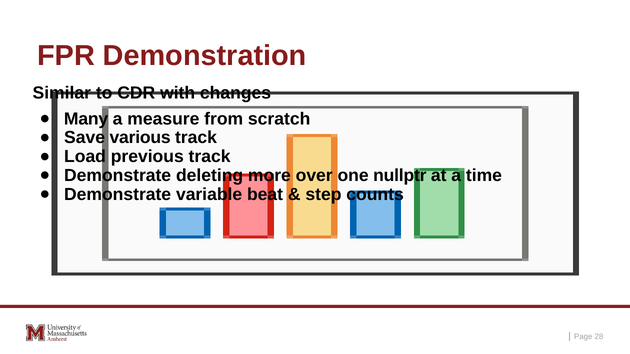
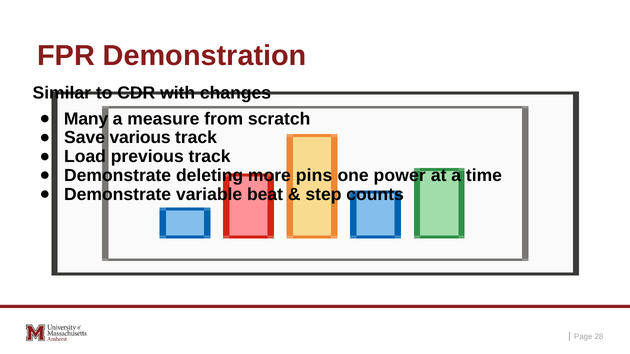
over: over -> pins (314, 176)
nullptr: nullptr -> power (400, 176)
